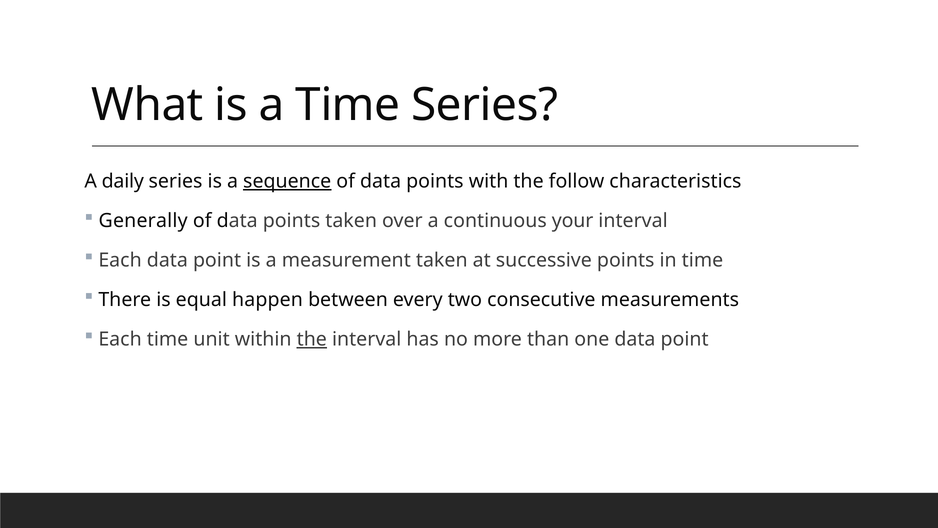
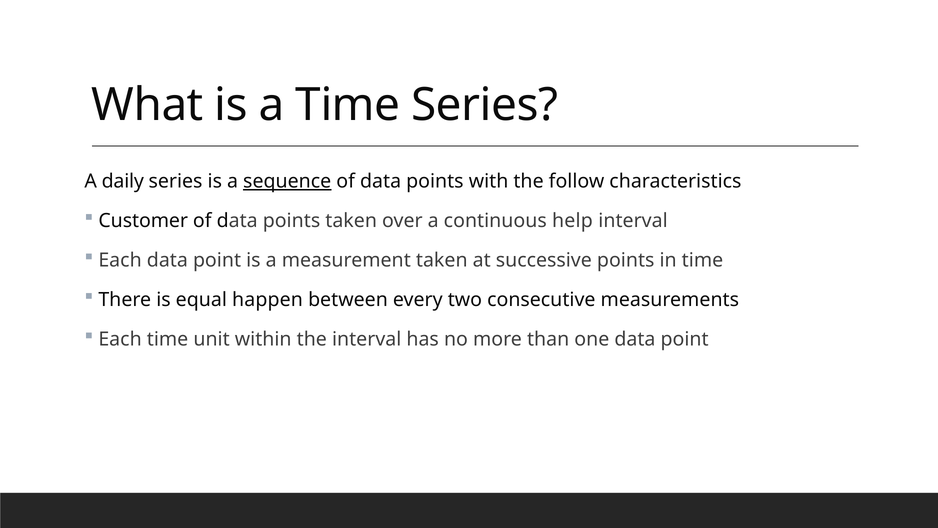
Generally: Generally -> Customer (143, 221)
your: your -> help (572, 221)
the underline: present -> none (312, 339)
